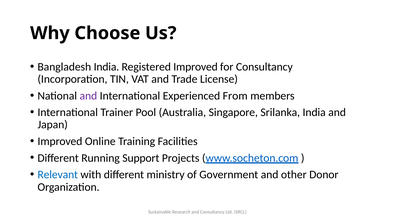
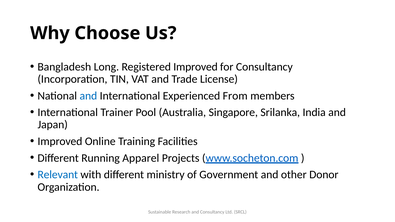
Bangladesh India: India -> Long (106, 67)
and colour: purple -> blue (88, 96)
Support: Support -> Apparel (141, 158)
